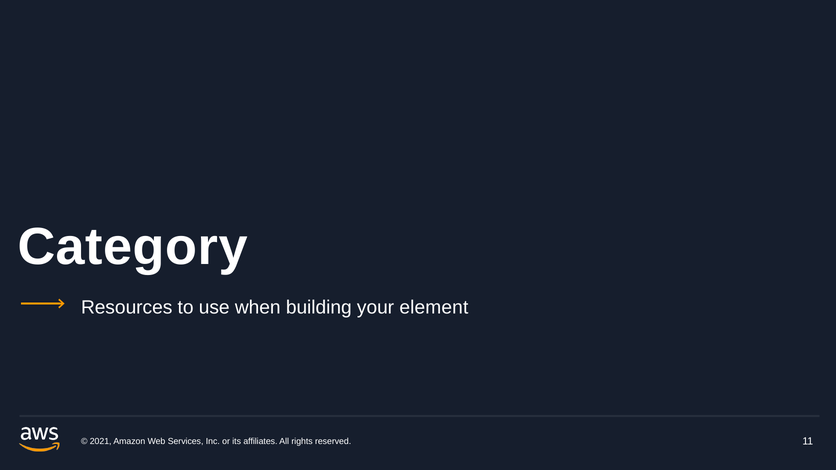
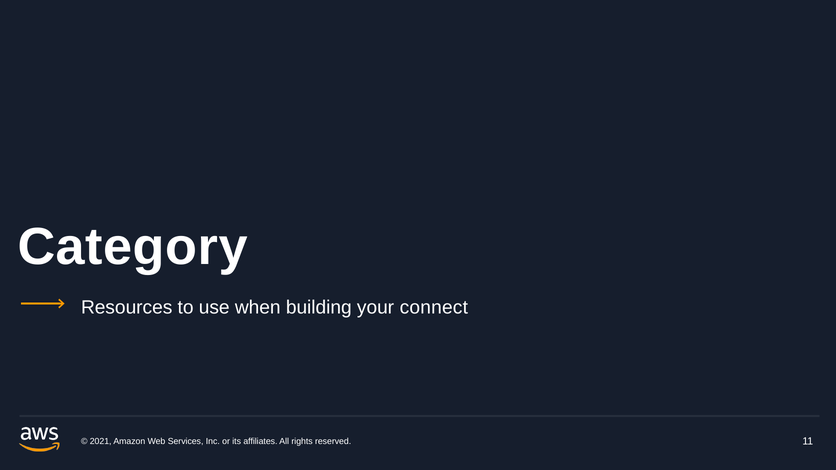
element: element -> connect (434, 307)
